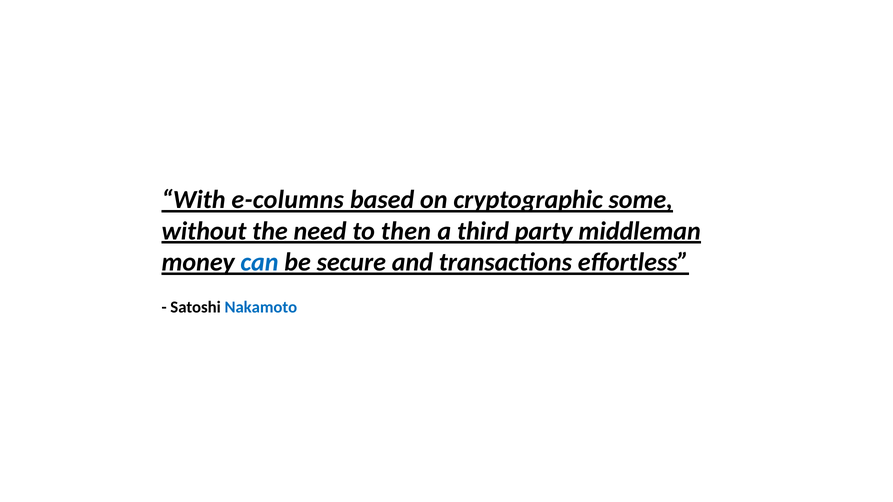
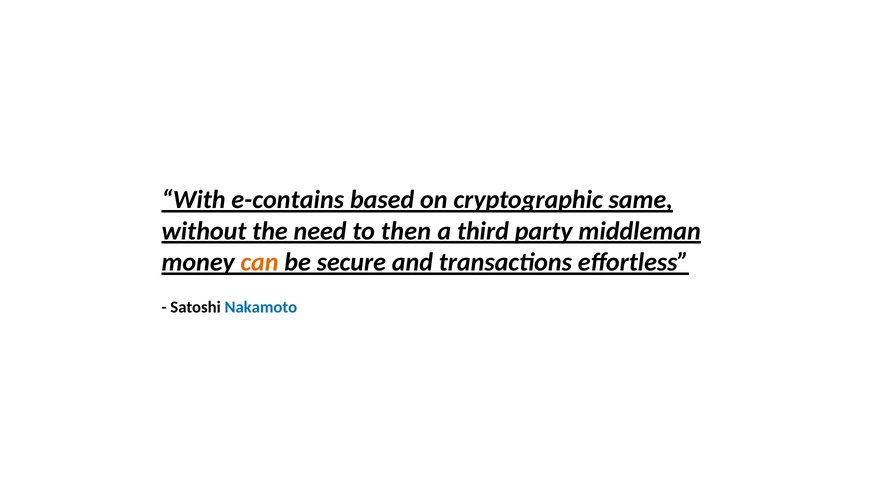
e-columns: e-columns -> e-contains (288, 200)
some: some -> same (641, 200)
can colour: blue -> orange (259, 263)
